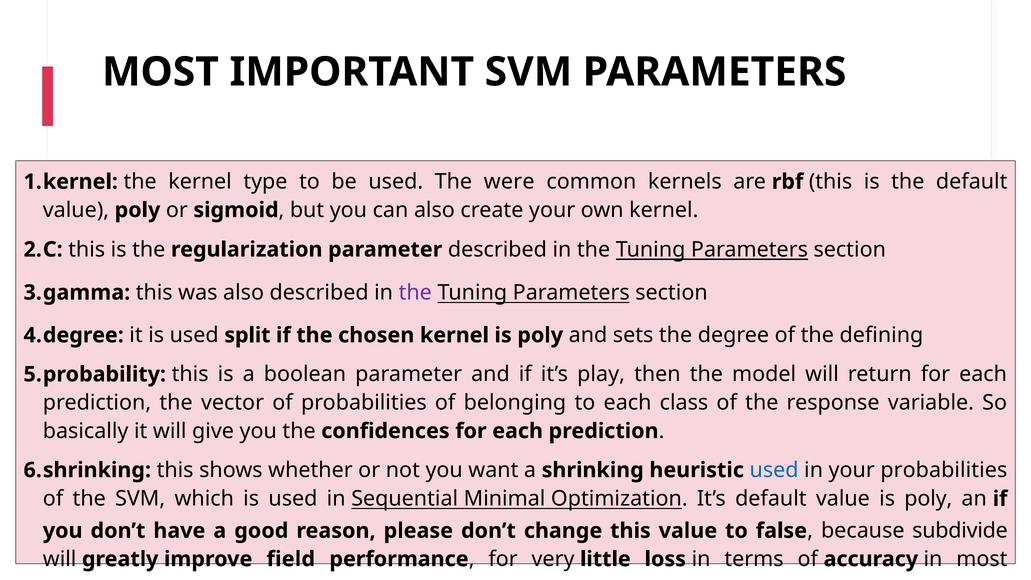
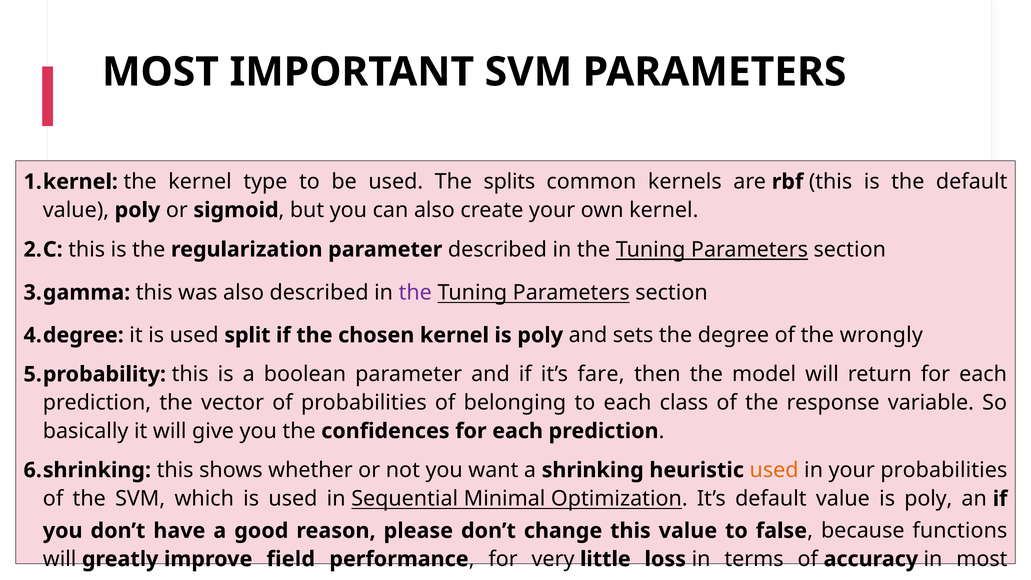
were: were -> splits (509, 182)
defining: defining -> wrongly (881, 335)
play: play -> fare (601, 374)
used colour: blue -> orange (774, 470)
subdivide: subdivide -> functions (960, 531)
